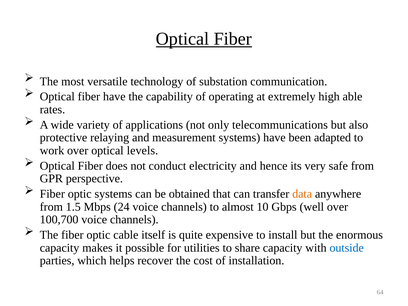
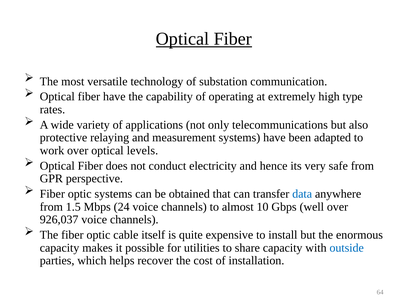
able: able -> type (353, 97)
data colour: orange -> blue (302, 194)
100,700: 100,700 -> 926,037 (59, 220)
